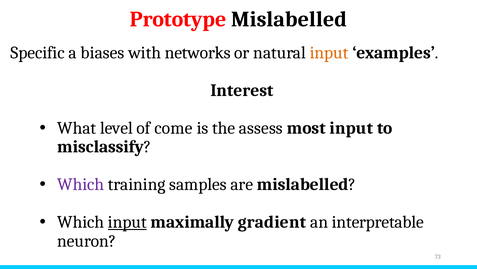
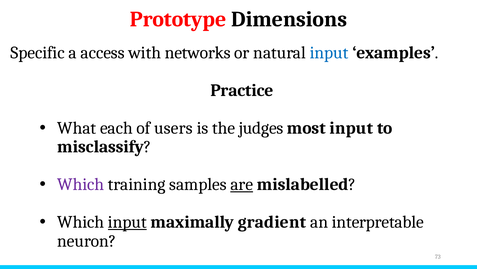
Prototype Mislabelled: Mislabelled -> Dimensions (289, 19)
biases: biases -> access (103, 53)
input colour: orange -> blue (329, 53)
Interest: Interest -> Practice (242, 90)
level: level -> each (116, 128)
come: come -> users (173, 128)
assess: assess -> judges (261, 128)
are underline: none -> present (242, 184)
